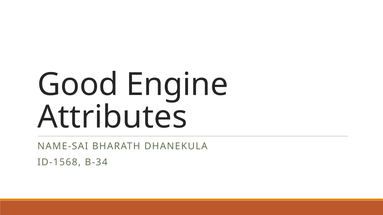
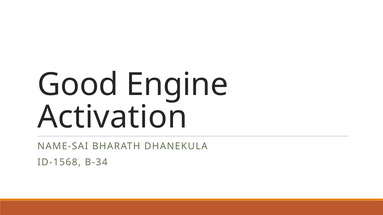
Attributes: Attributes -> Activation (112, 117)
